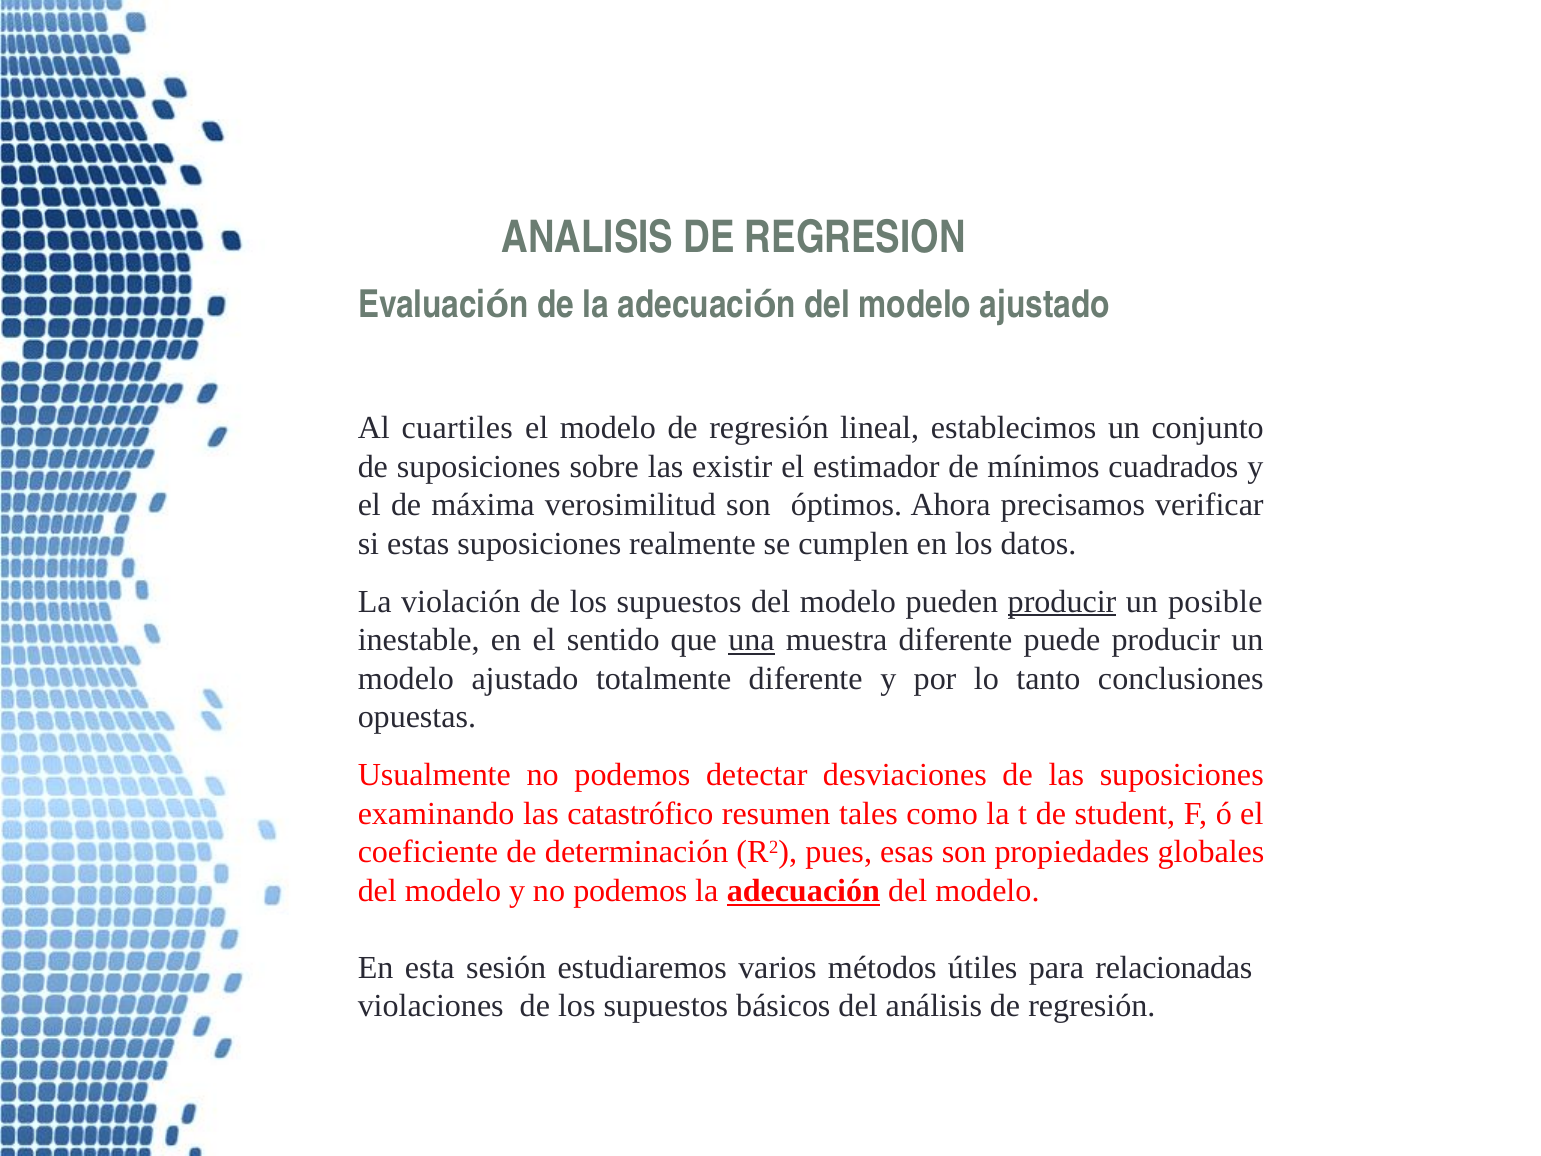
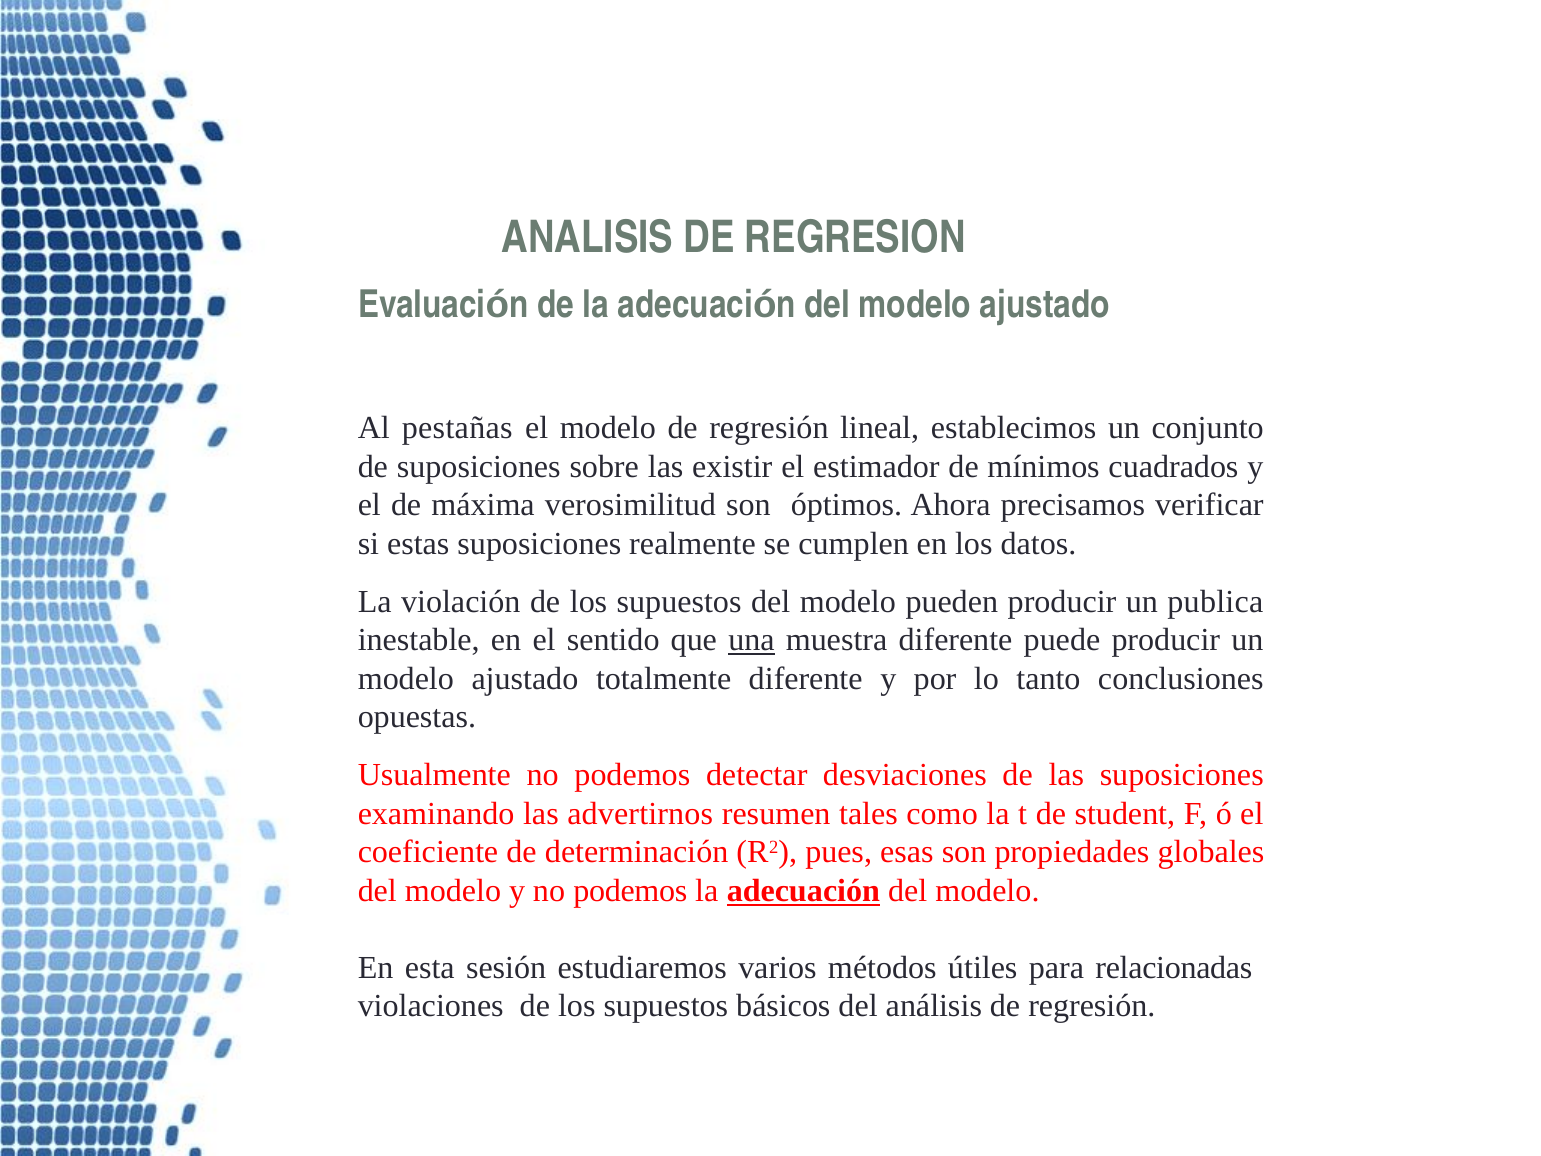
cuartiles: cuartiles -> pestañas (457, 428)
producir underline: present -> none (1062, 601)
posible: posible -> publica (1215, 601)
catastrófico: catastrófico -> advertirnos (640, 813)
